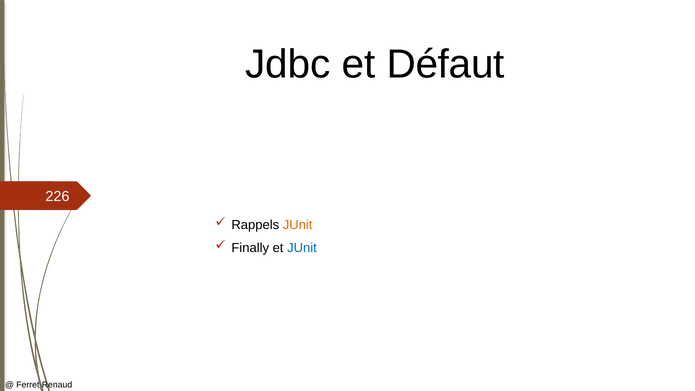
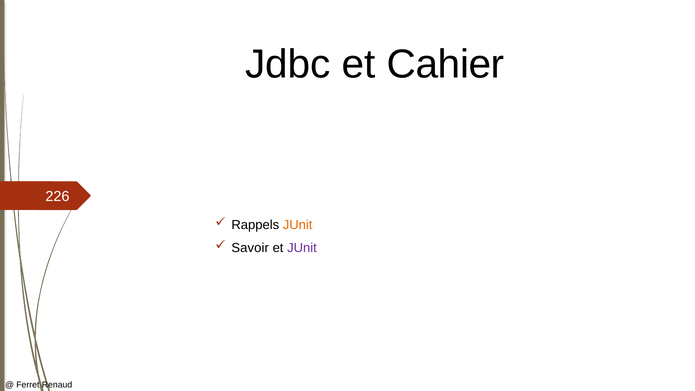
Défaut: Défaut -> Cahier (446, 64)
Finally: Finally -> Savoir (250, 248)
JUnit colour: blue -> purple (302, 248)
